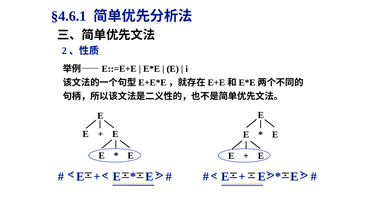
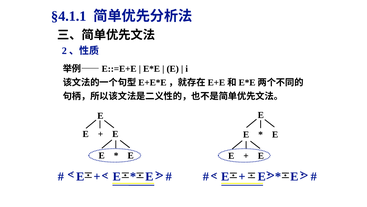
§4.6.1: §4.6.1 -> §4.1.1 (69, 16)
